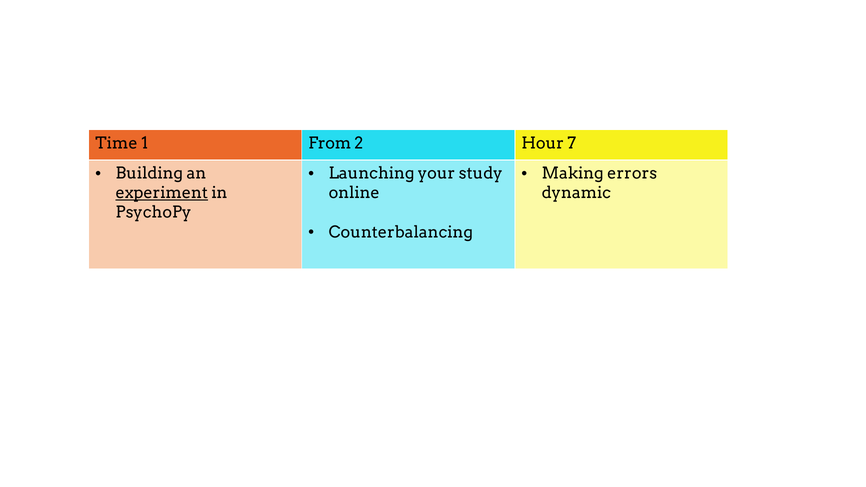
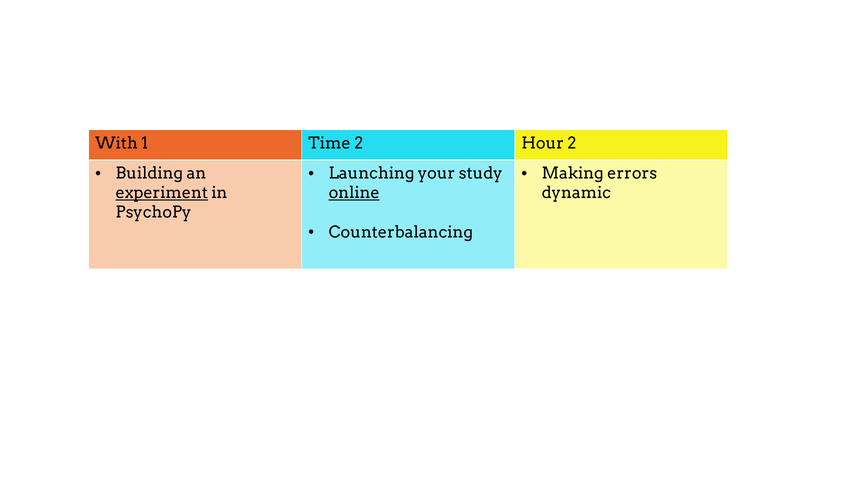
Time: Time -> With (117, 143)
From: From -> Time (330, 143)
Hour 7: 7 -> 2 (572, 143)
online underline: none -> present (354, 193)
